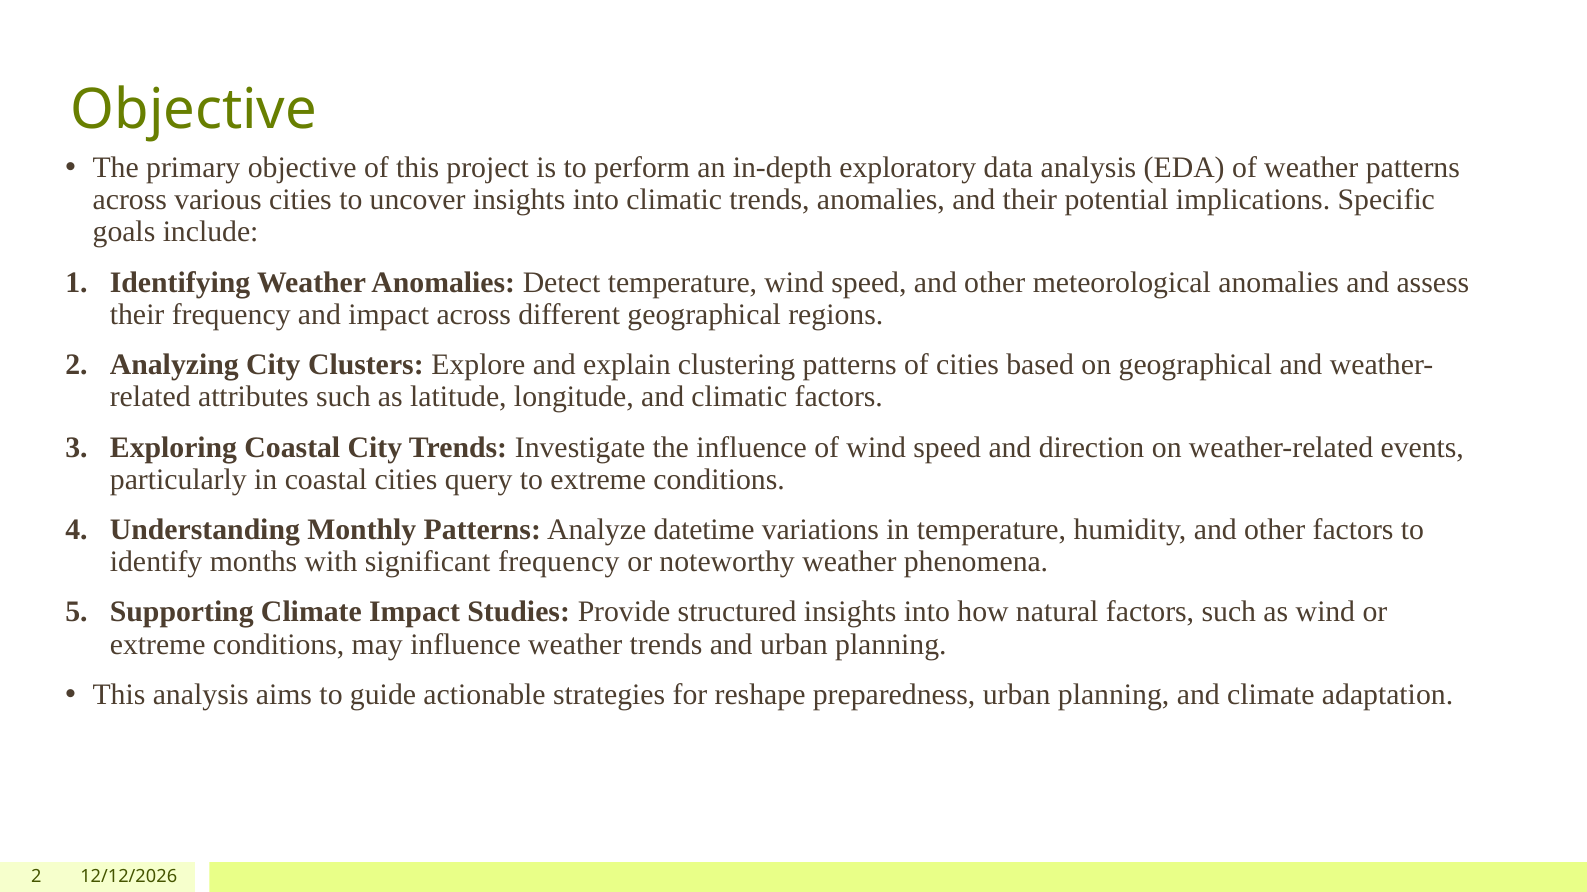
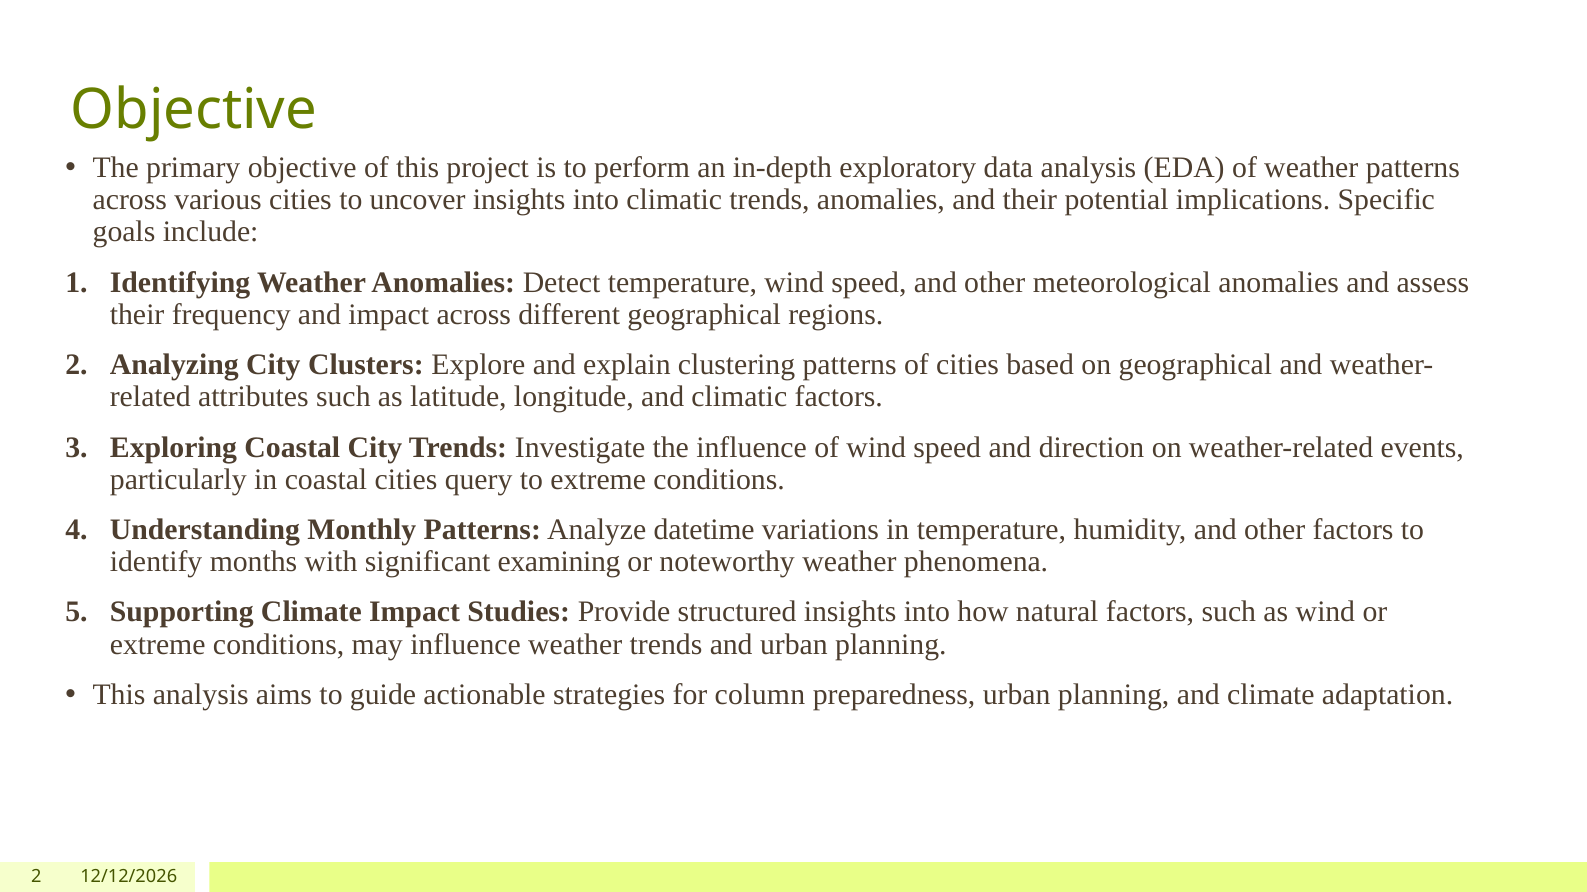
significant frequency: frequency -> examining (559, 562)
reshape: reshape -> column (760, 695)
